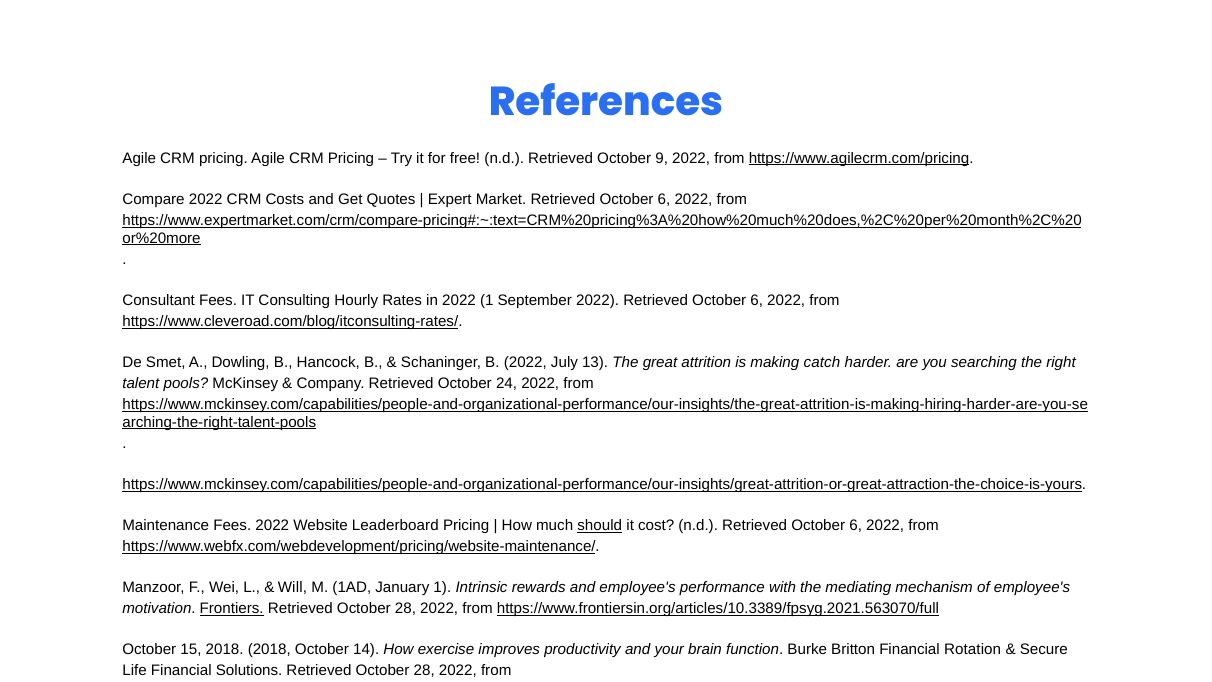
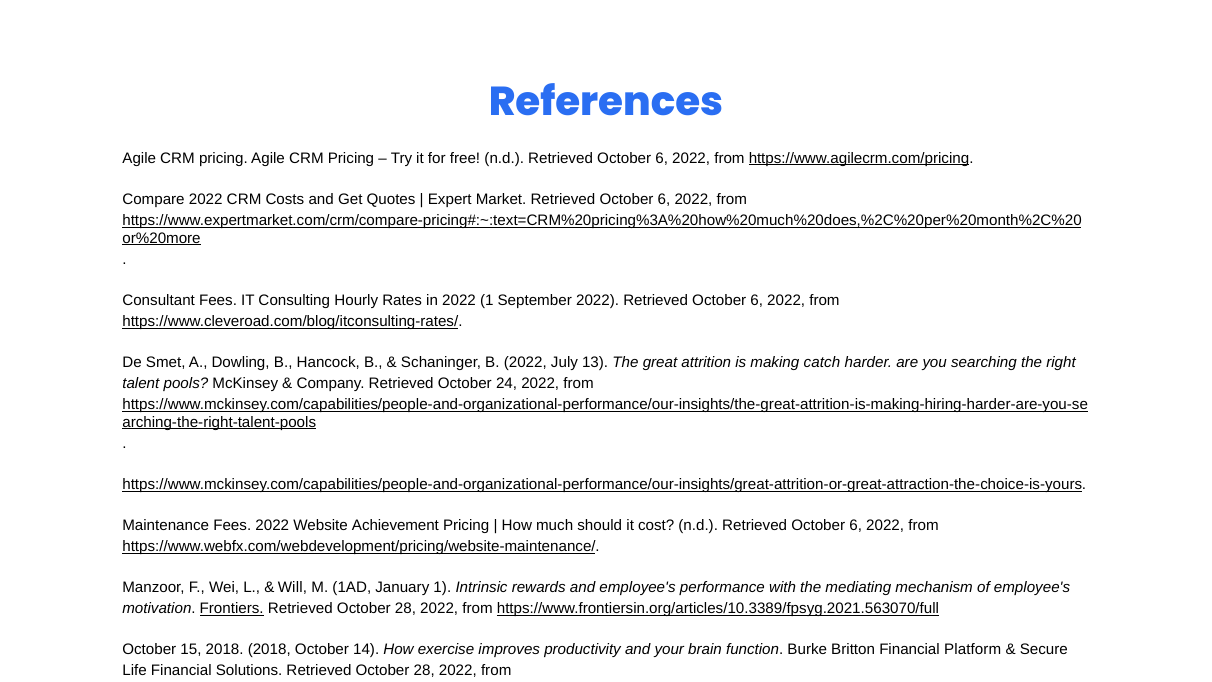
9: 9 -> 6 (662, 158)
Leaderboard: Leaderboard -> Achievement (395, 525)
should underline: present -> none (600, 525)
Rotation: Rotation -> Platform (973, 649)
